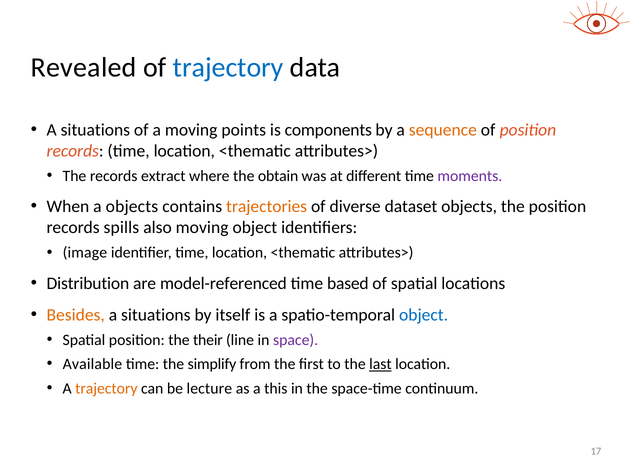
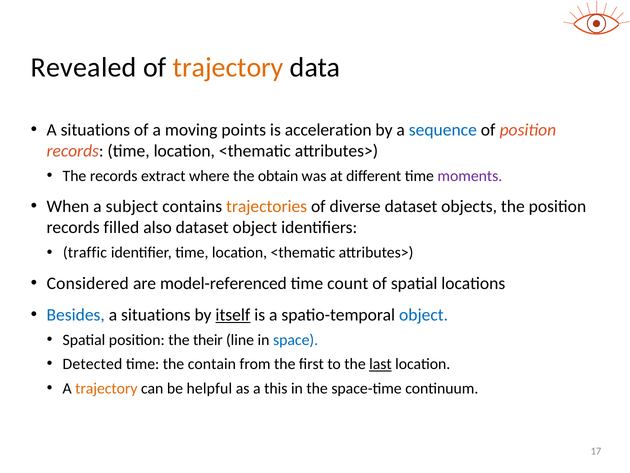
trajectory colour: blue -> orange (228, 67)
components: components -> acceleration (328, 130)
sequence colour: orange -> blue (443, 130)
a objects: objects -> subject (132, 206)
spills: spills -> filled (121, 227)
also moving: moving -> dataset (202, 227)
image: image -> traffic (85, 252)
Distribution: Distribution -> Considered (88, 283)
based: based -> count (348, 283)
Besides colour: orange -> blue (76, 315)
itself underline: none -> present (233, 315)
space colour: purple -> blue (296, 340)
Available: Available -> Detected (92, 364)
simplify: simplify -> contain (212, 364)
lecture: lecture -> helpful (209, 388)
